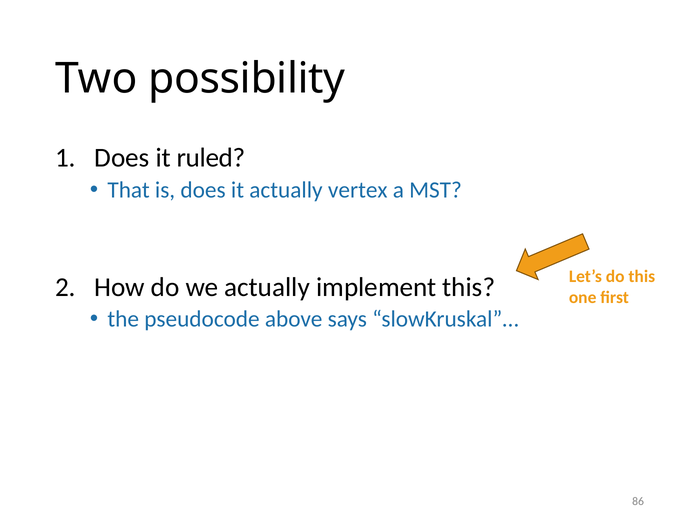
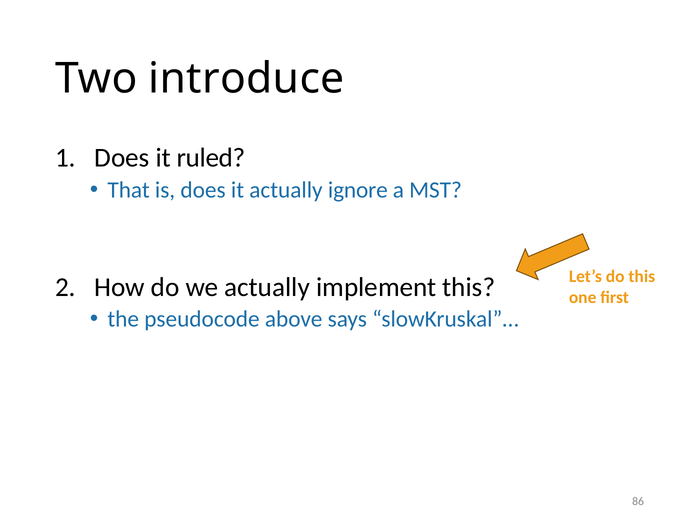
possibility: possibility -> introduce (246, 78)
vertex: vertex -> ignore (358, 190)
